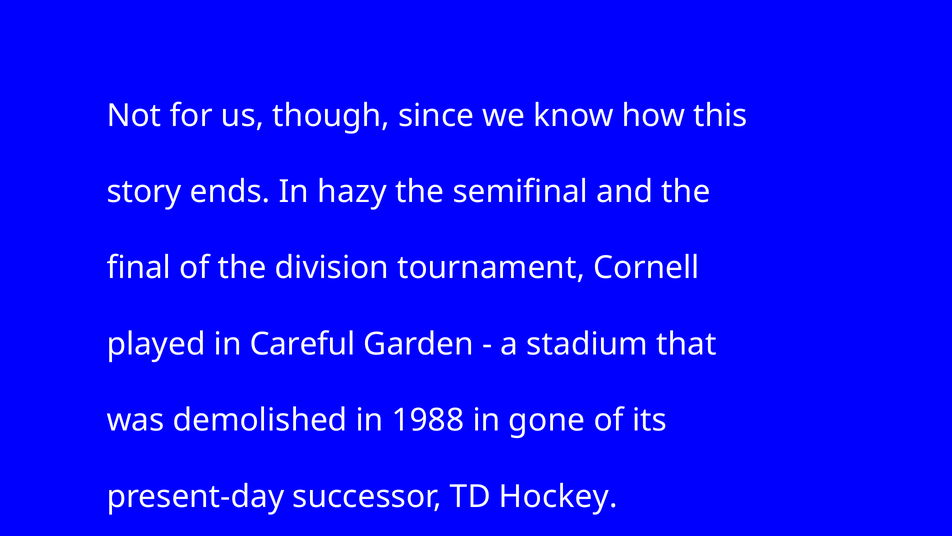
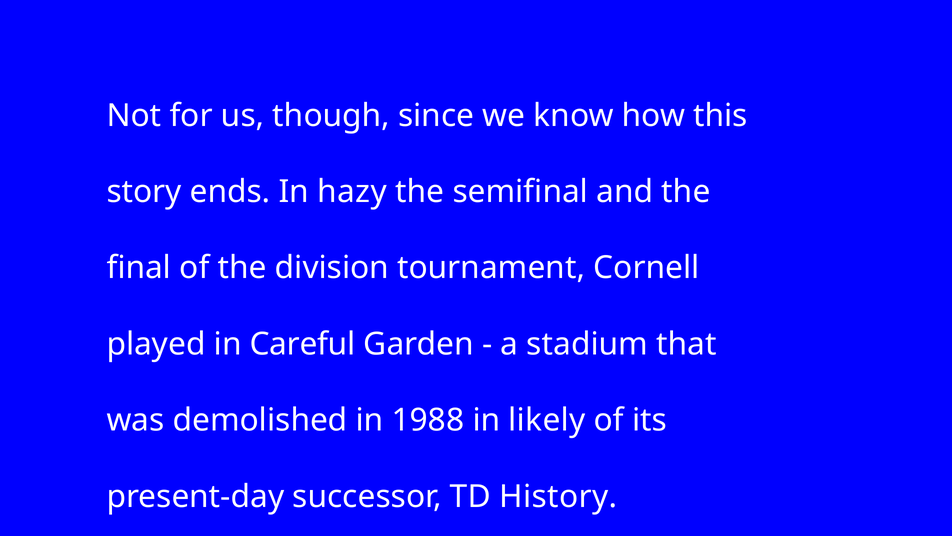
gone: gone -> likely (547, 420)
Hockey: Hockey -> History (558, 496)
